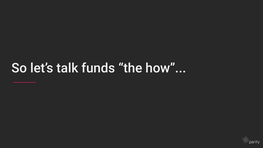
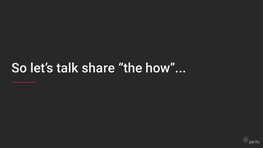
funds: funds -> share (98, 68)
